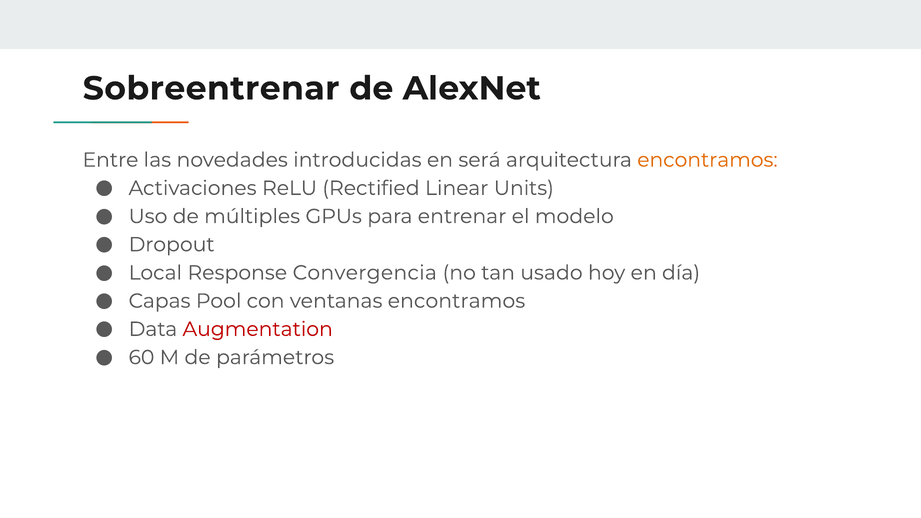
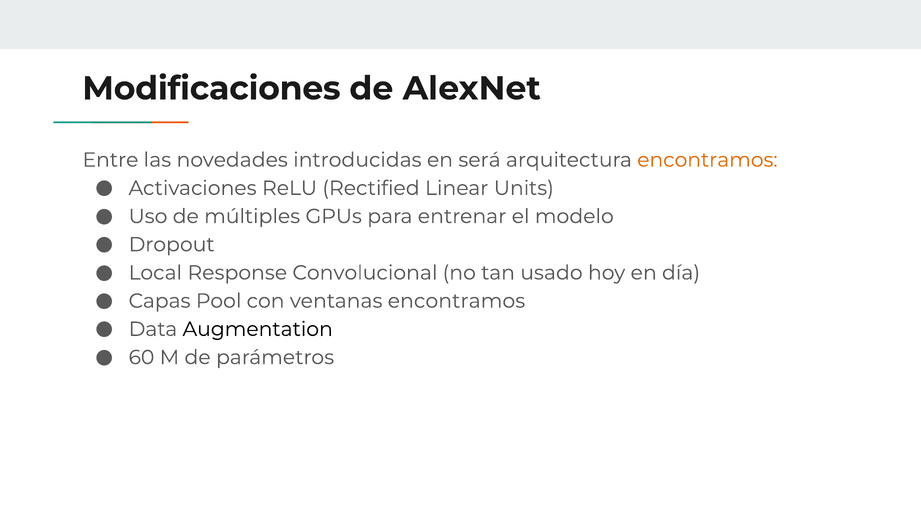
Sobreentrenar: Sobreentrenar -> Modificaciones (211, 88)
Convergencia: Convergencia -> Convolucional (365, 273)
Augmentation colour: red -> black (258, 329)
